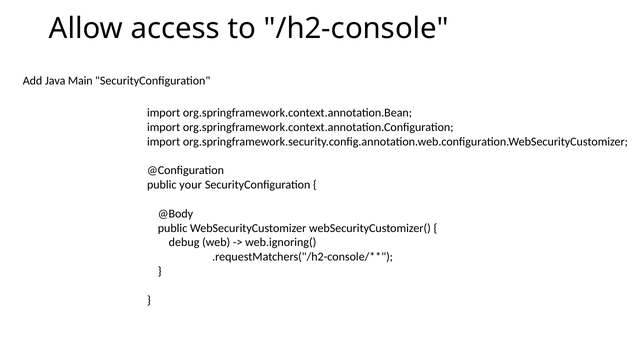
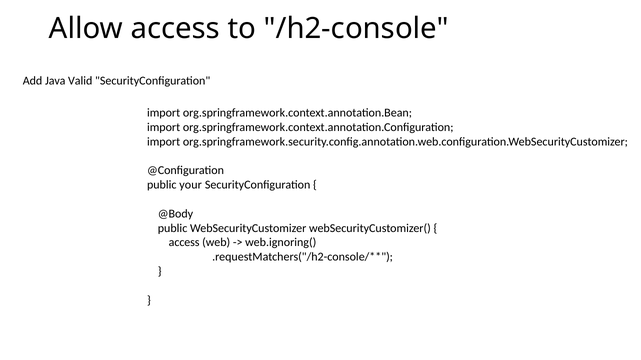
Main: Main -> Valid (80, 81)
debug: debug -> access (184, 243)
